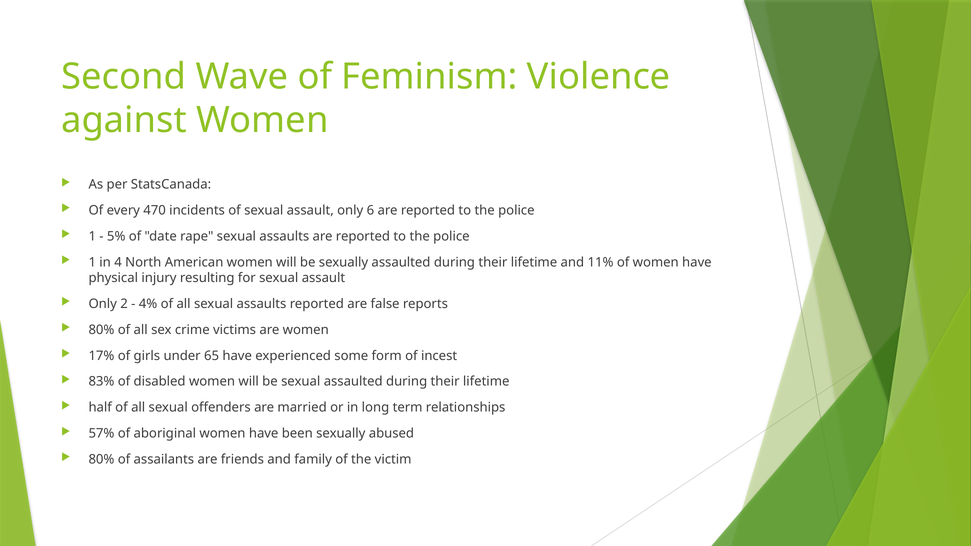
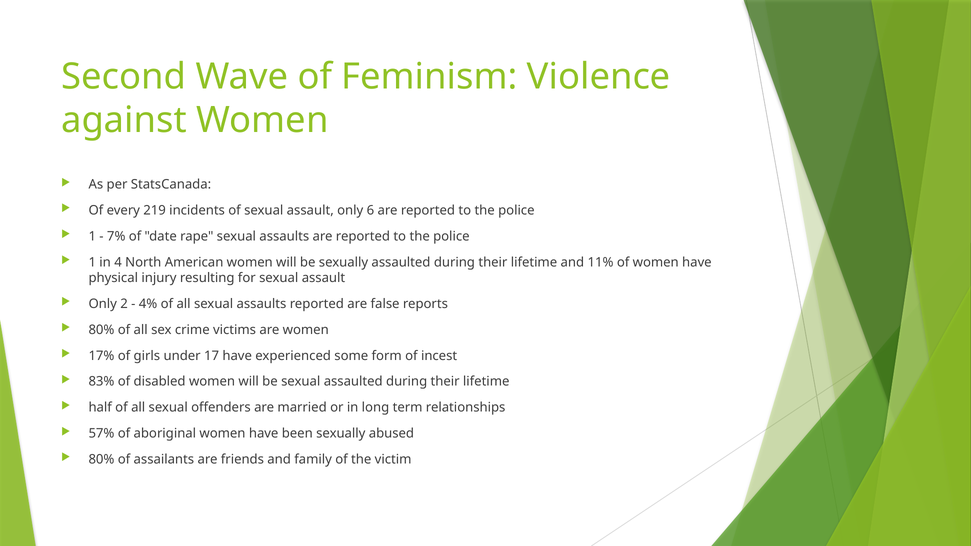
470: 470 -> 219 (155, 210)
5%: 5% -> 7% (116, 236)
65: 65 -> 17 (212, 356)
